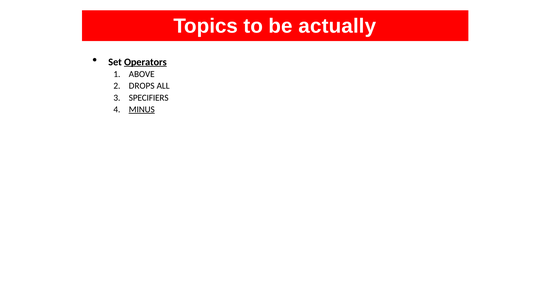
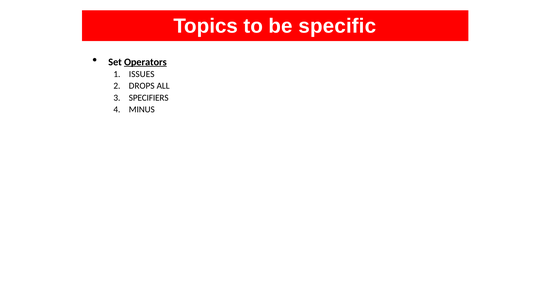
actually: actually -> specific (337, 26)
ABOVE: ABOVE -> ISSUES (142, 74)
MINUS underline: present -> none (142, 109)
